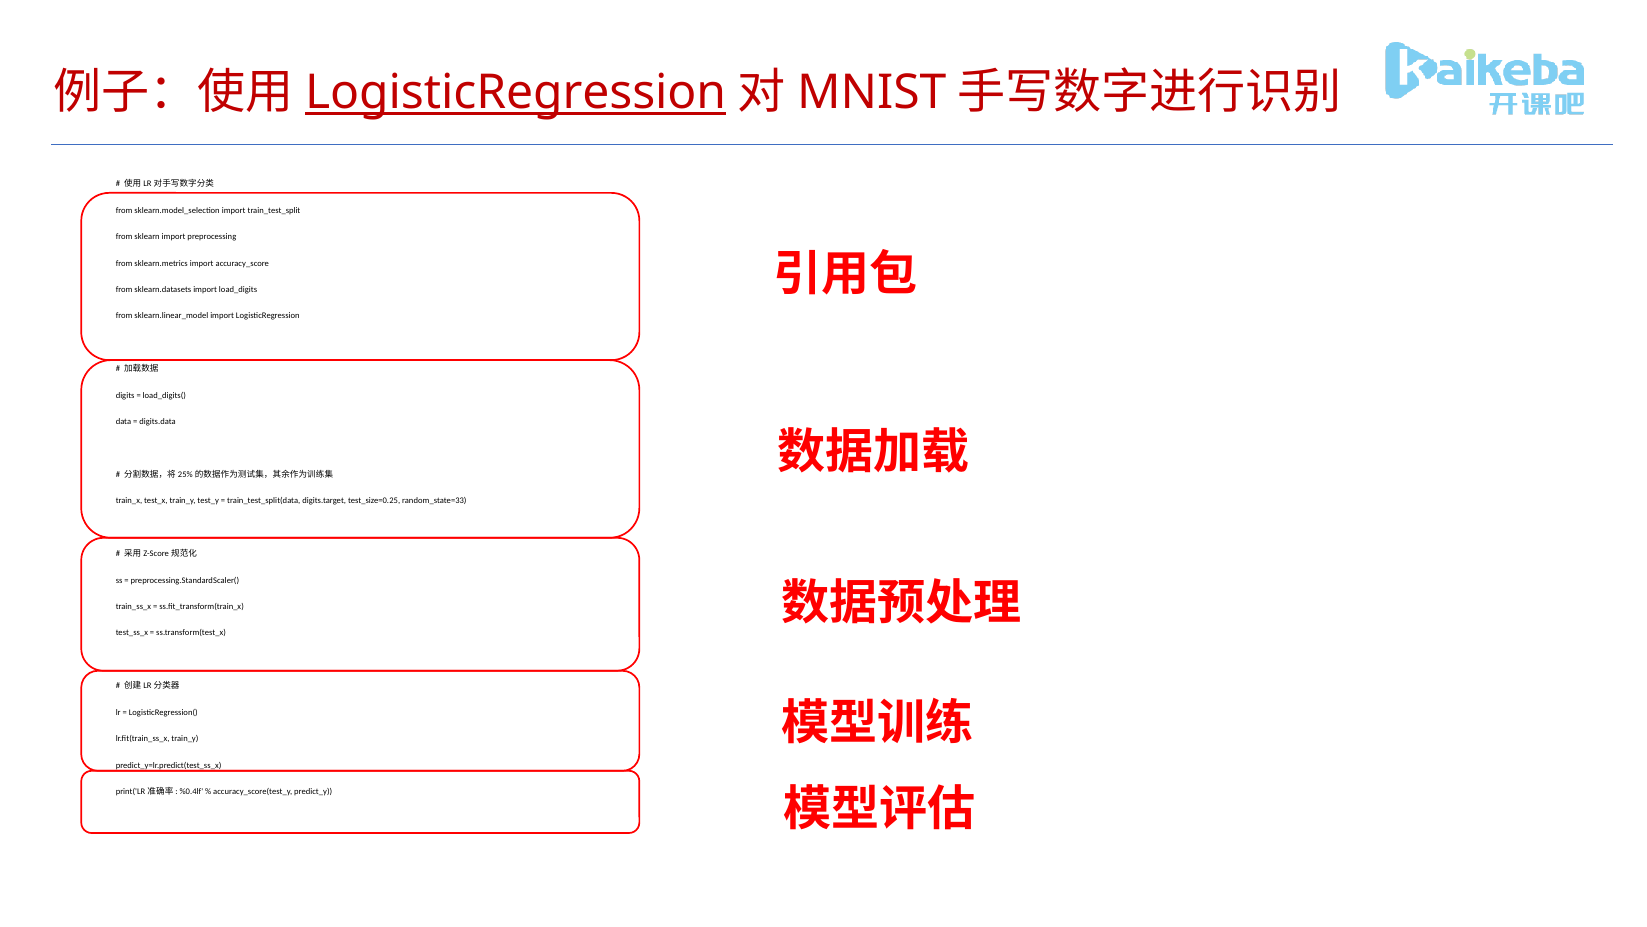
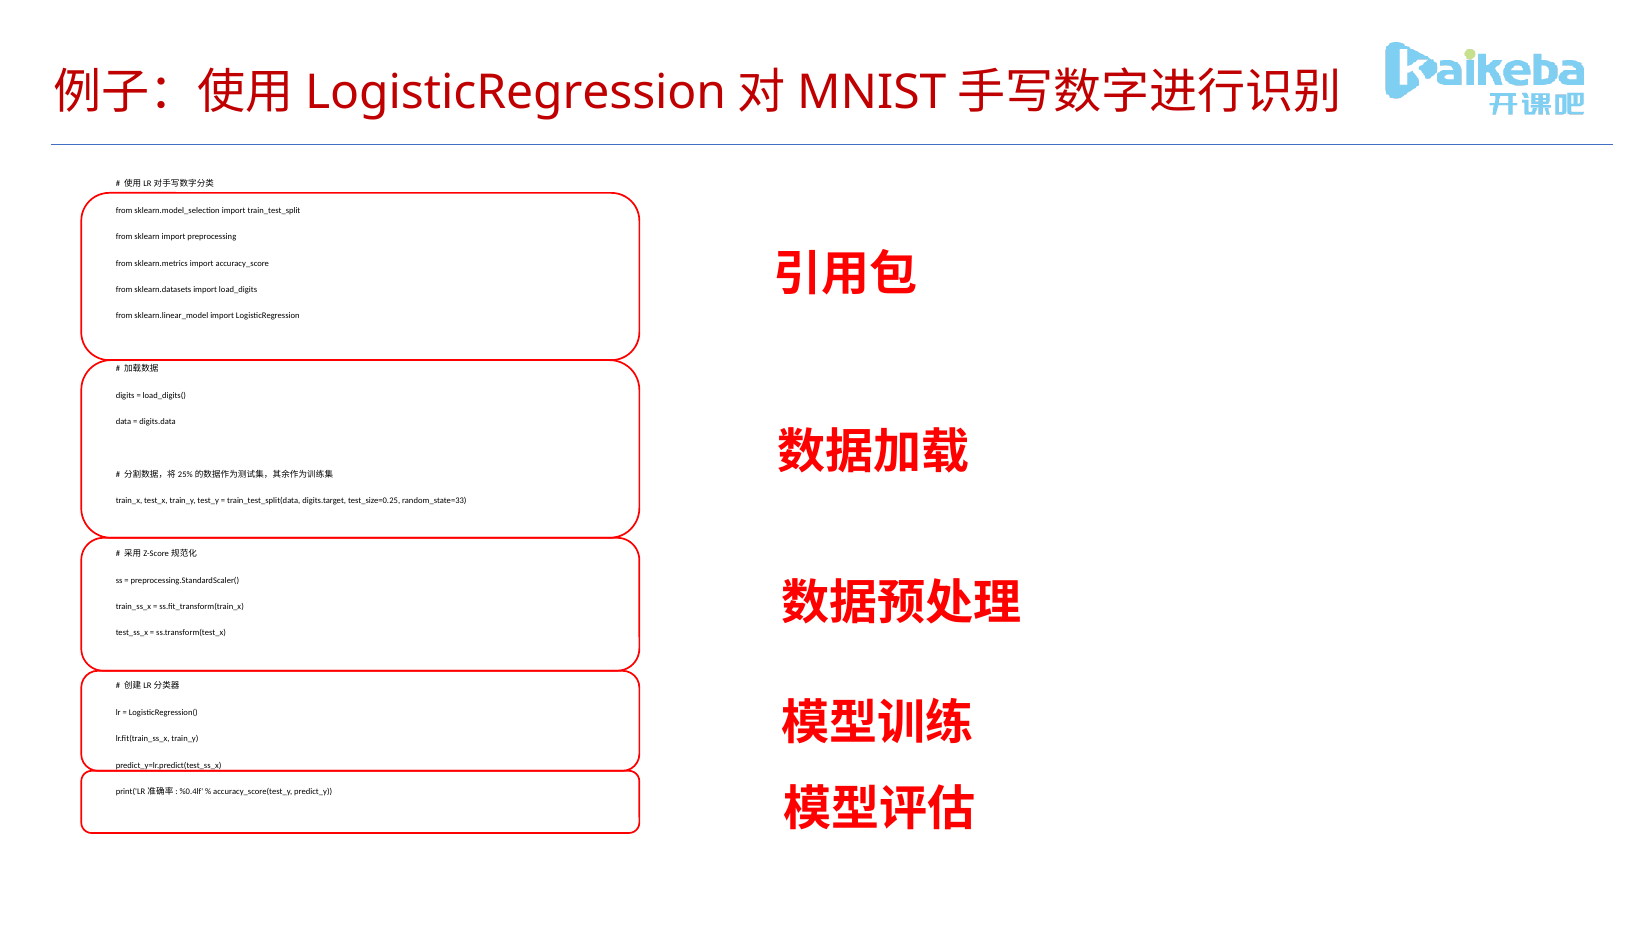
LogisticRegression underline: present -> none (516, 93)
